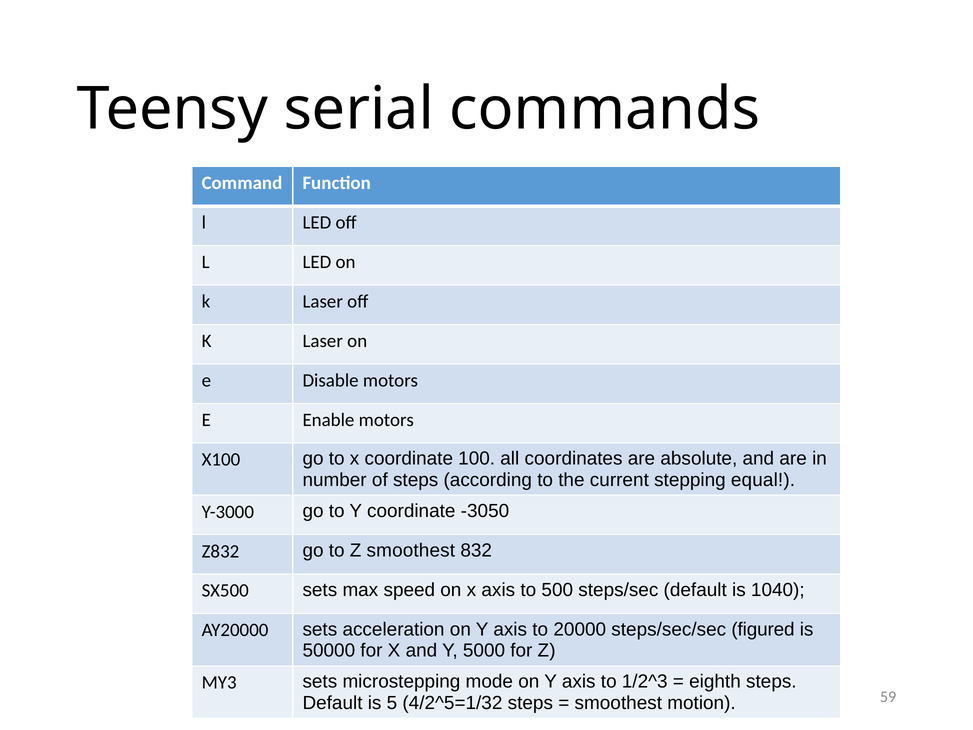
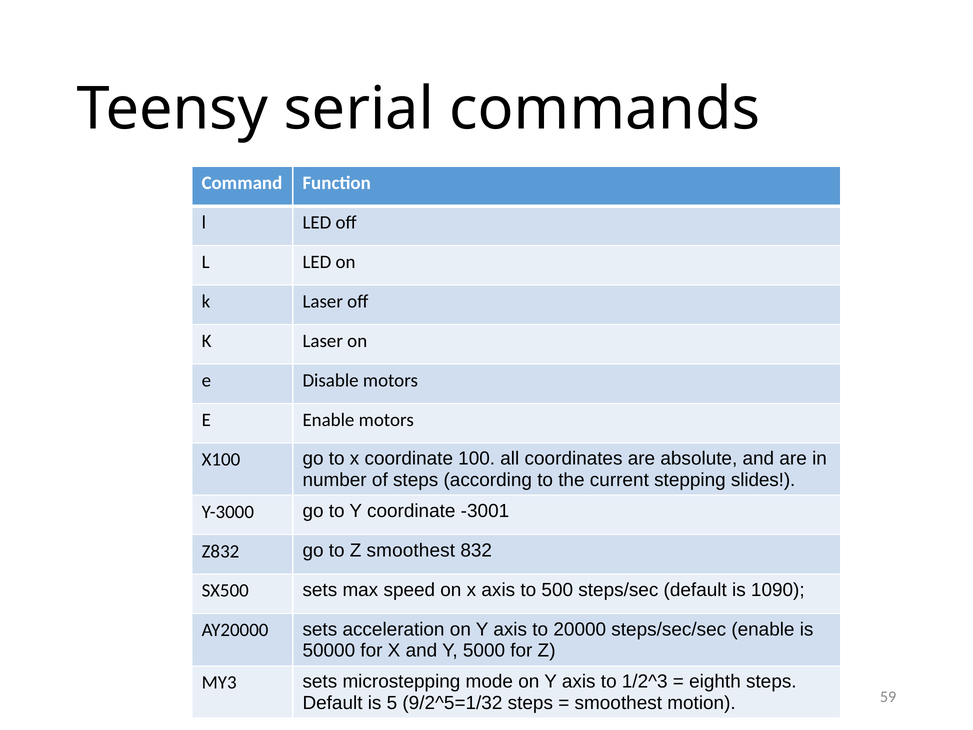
equal: equal -> slides (763, 480)
-3050: -3050 -> -3001 (485, 511)
1040: 1040 -> 1090 (778, 590)
steps/sec/sec figured: figured -> enable (763, 629)
4/2^5=1/32: 4/2^5=1/32 -> 9/2^5=1/32 (452, 703)
